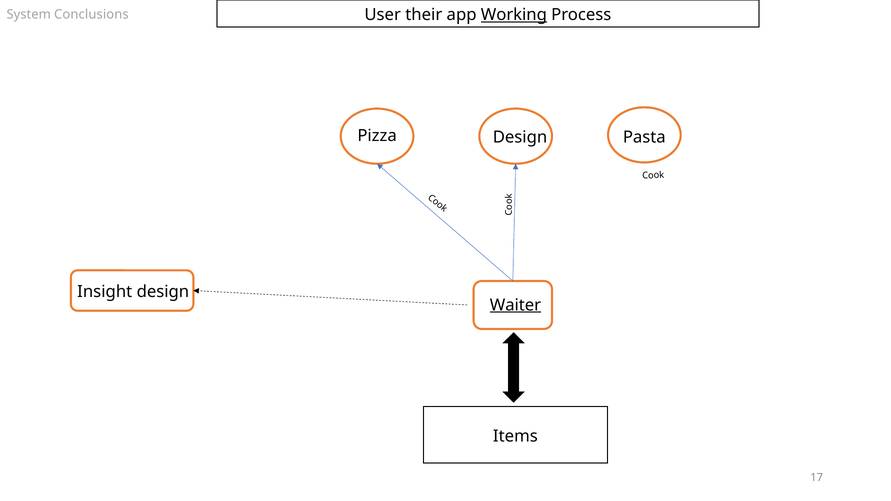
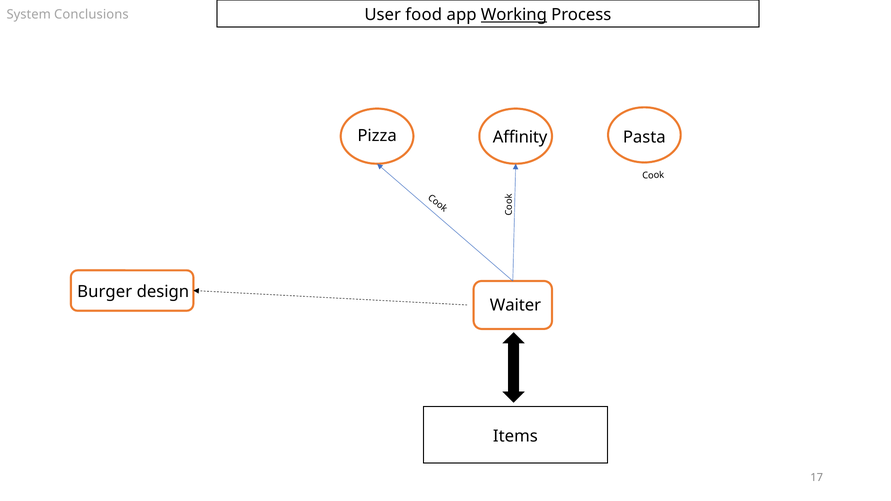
their: their -> food (424, 15)
Pizza Design: Design -> Affinity (520, 137)
Insight: Insight -> Burger (105, 292)
Waiter underline: present -> none (515, 305)
